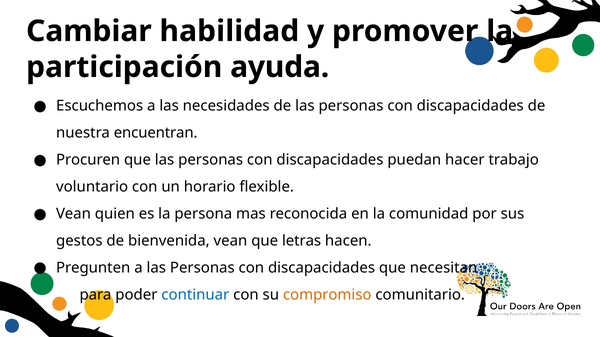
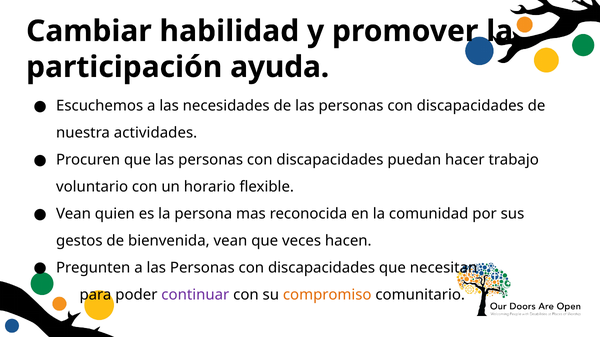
encuentran: encuentran -> actividades (156, 133)
letras: letras -> veces (302, 241)
continuar colour: blue -> purple (195, 295)
